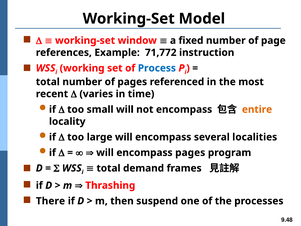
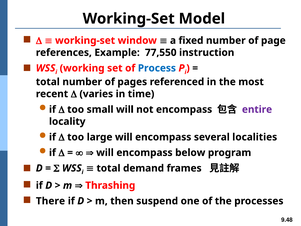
71,772: 71,772 -> 77,550 (161, 53)
entire colour: orange -> purple (257, 109)
encompass pages: pages -> below (190, 152)
